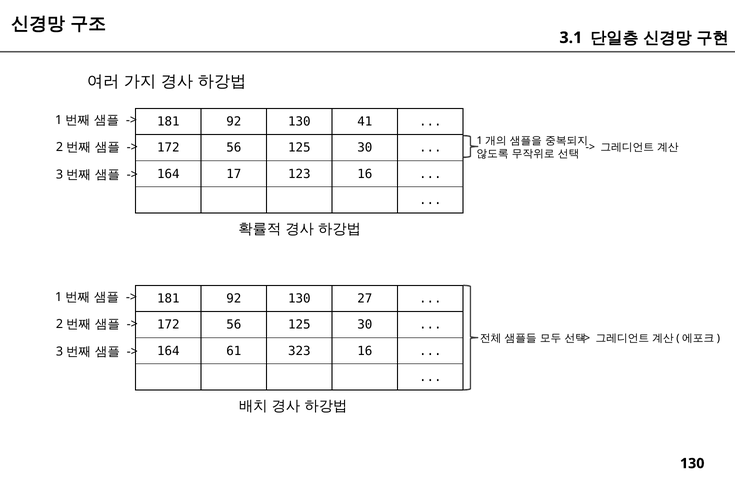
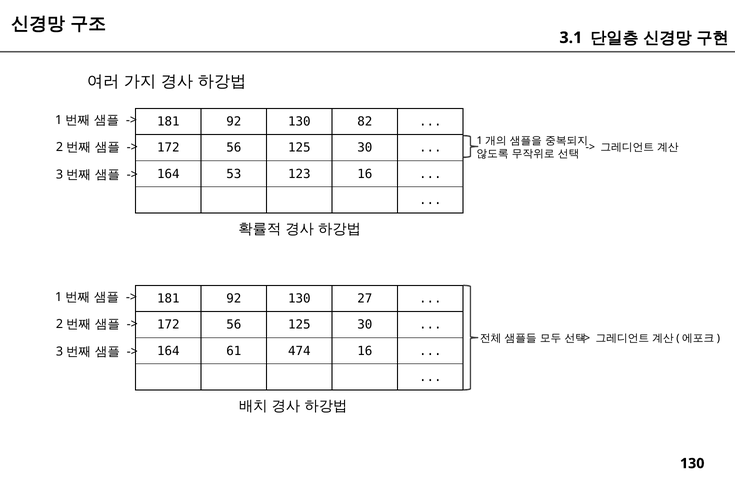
41: 41 -> 82 (365, 122)
17: 17 -> 53 (234, 174)
323: 323 -> 474 (299, 351)
